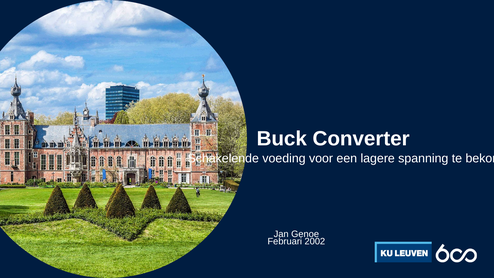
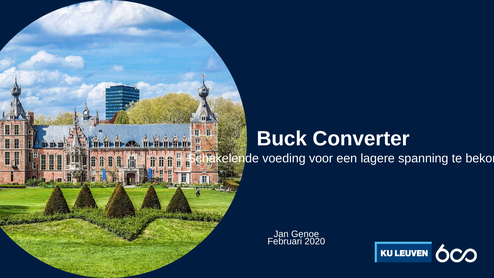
2002: 2002 -> 2020 (315, 241)
